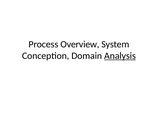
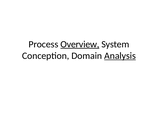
Overview underline: none -> present (80, 44)
